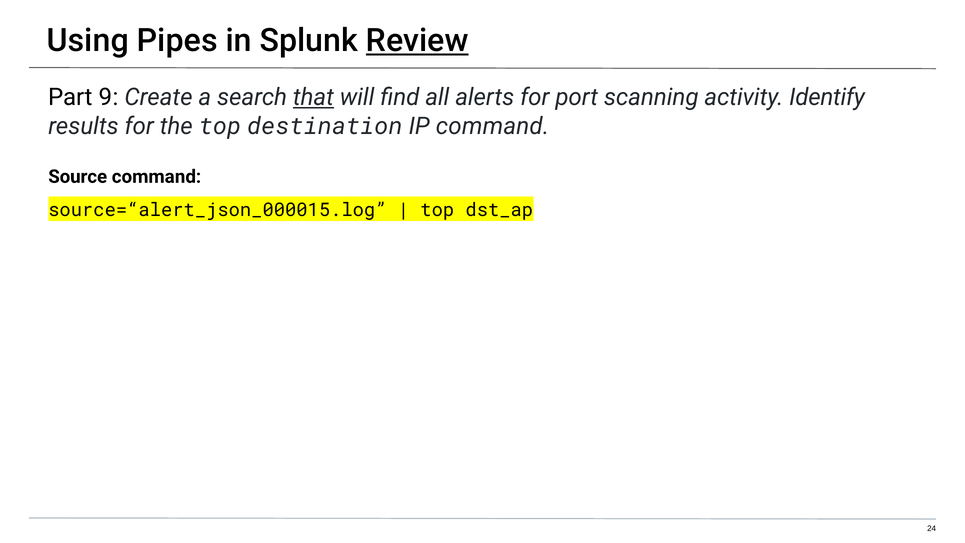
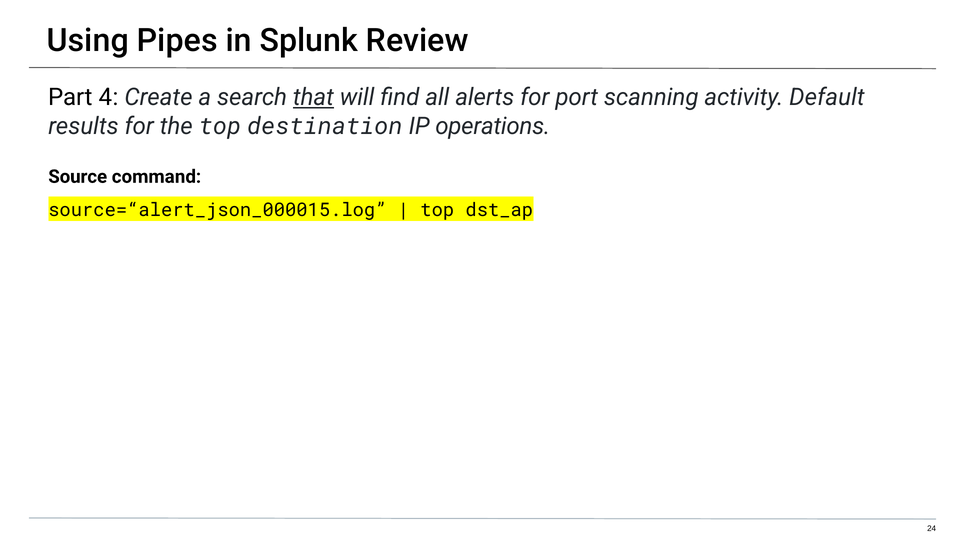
Review underline: present -> none (417, 41)
9: 9 -> 4 (109, 97)
Identify: Identify -> Default (827, 97)
IP command: command -> operations (493, 126)
